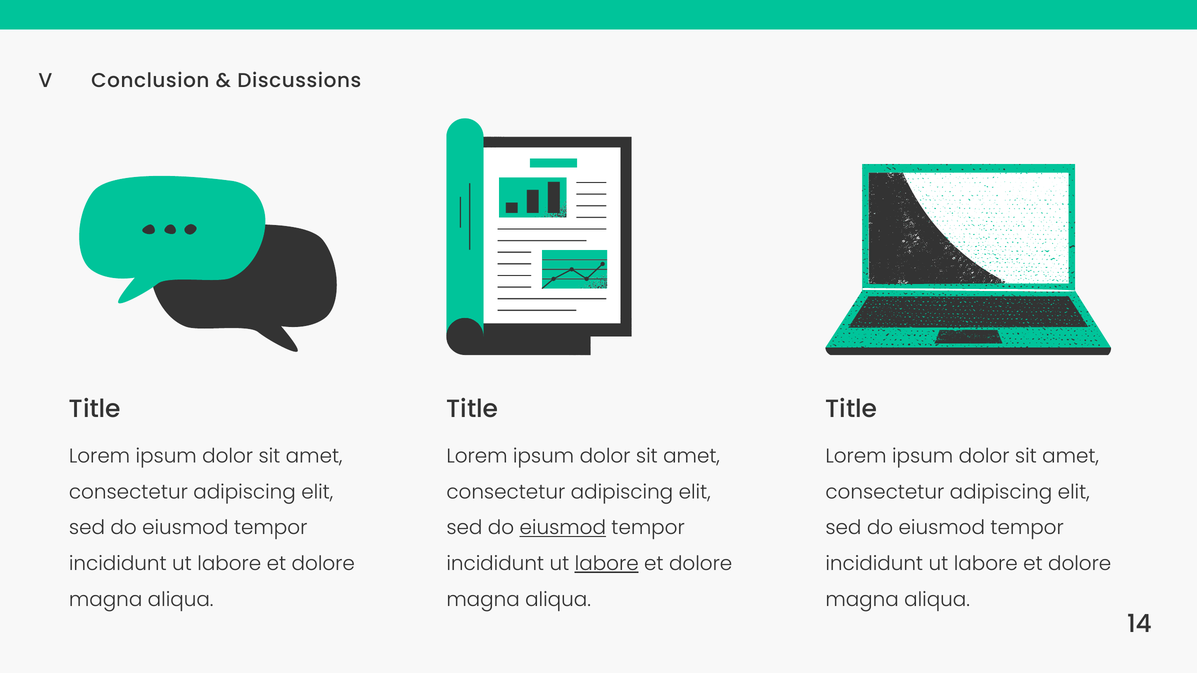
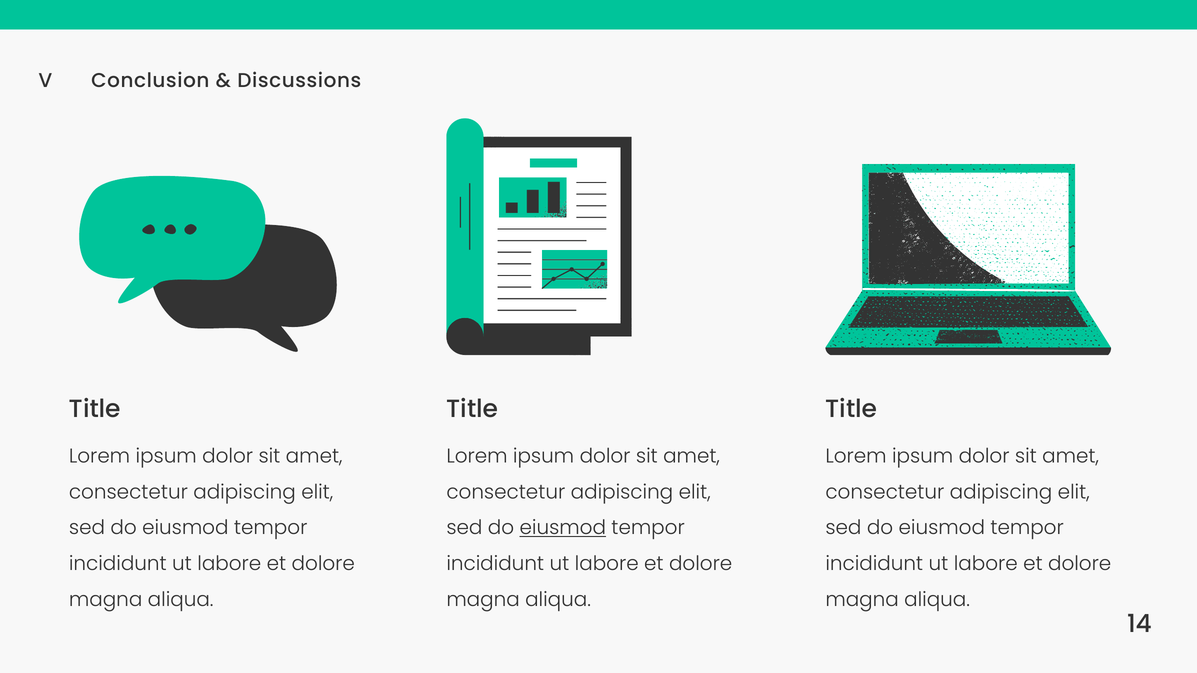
labore underline: present -> none (607, 564)
